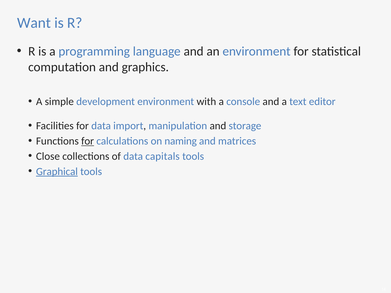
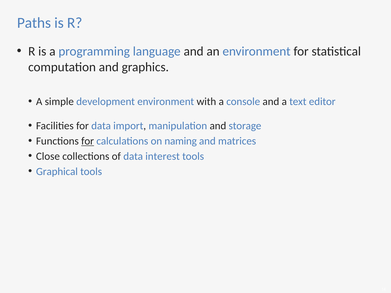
Want: Want -> Paths (34, 23)
capitals: capitals -> interest (163, 156)
Graphical underline: present -> none (57, 172)
